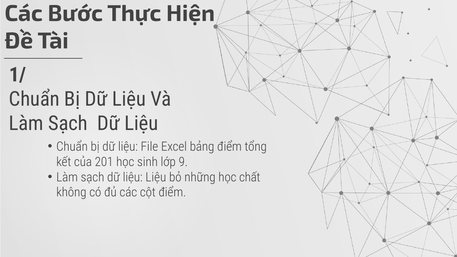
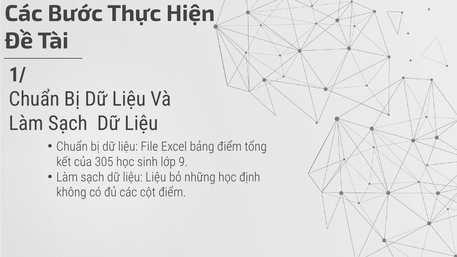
201: 201 -> 305 (104, 162)
chất: chất -> định (250, 177)
